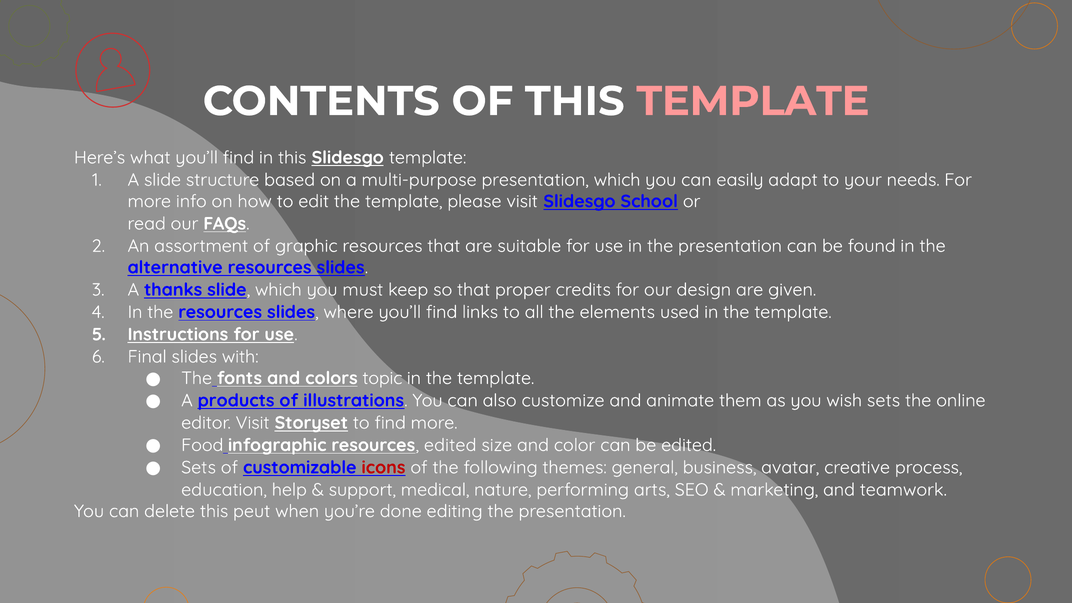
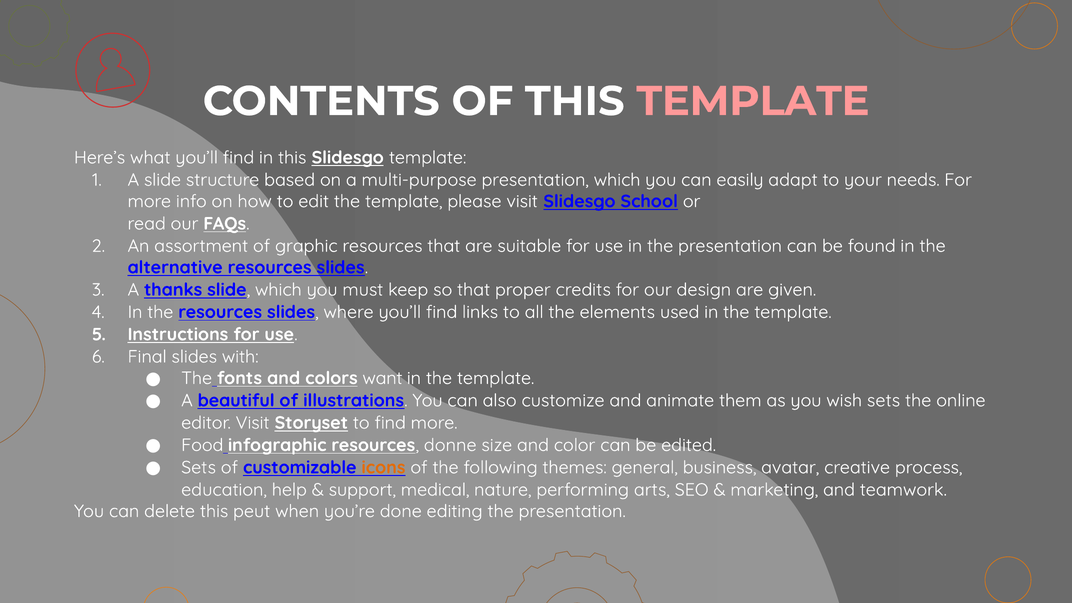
topic: topic -> want (382, 378)
products: products -> beautiful (236, 400)
resources edited: edited -> donne (450, 445)
icons colour: red -> orange (383, 467)
